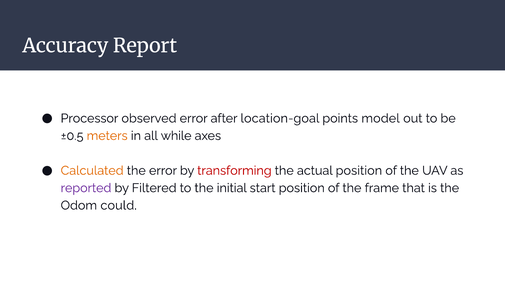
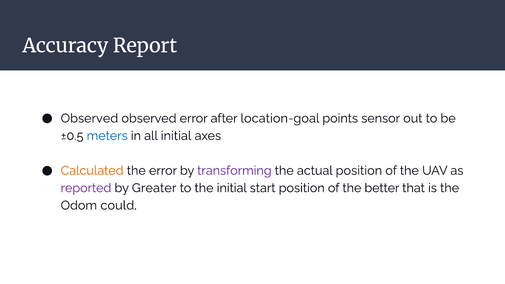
Processor: Processor -> Observed (89, 118)
model: model -> sensor (381, 118)
meters colour: orange -> blue (107, 136)
all while: while -> initial (176, 136)
transforming colour: red -> purple (234, 171)
Filtered: Filtered -> Greater (154, 188)
frame: frame -> better (382, 188)
